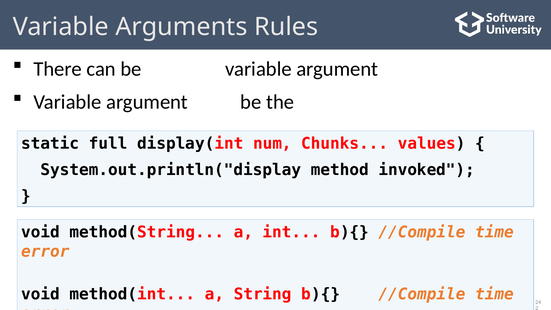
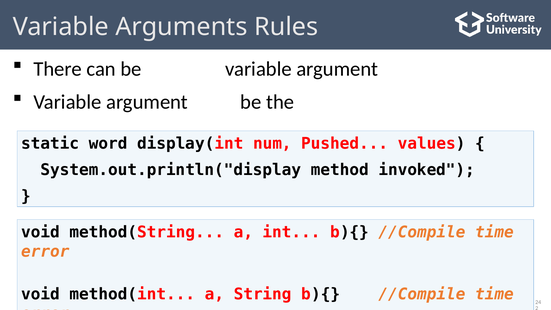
full: full -> word (108, 144)
Chunks: Chunks -> Pushed (345, 144)
